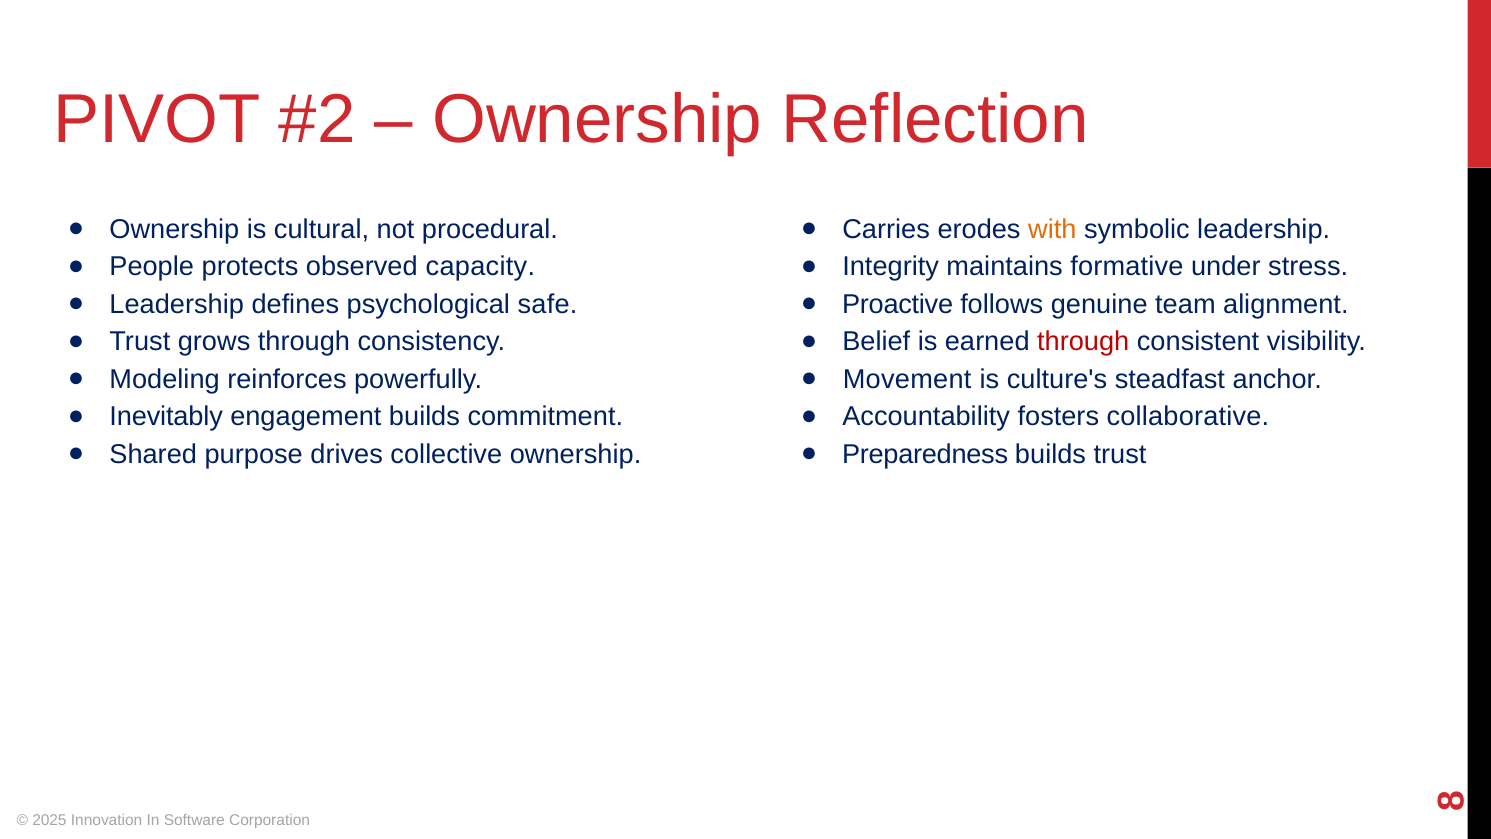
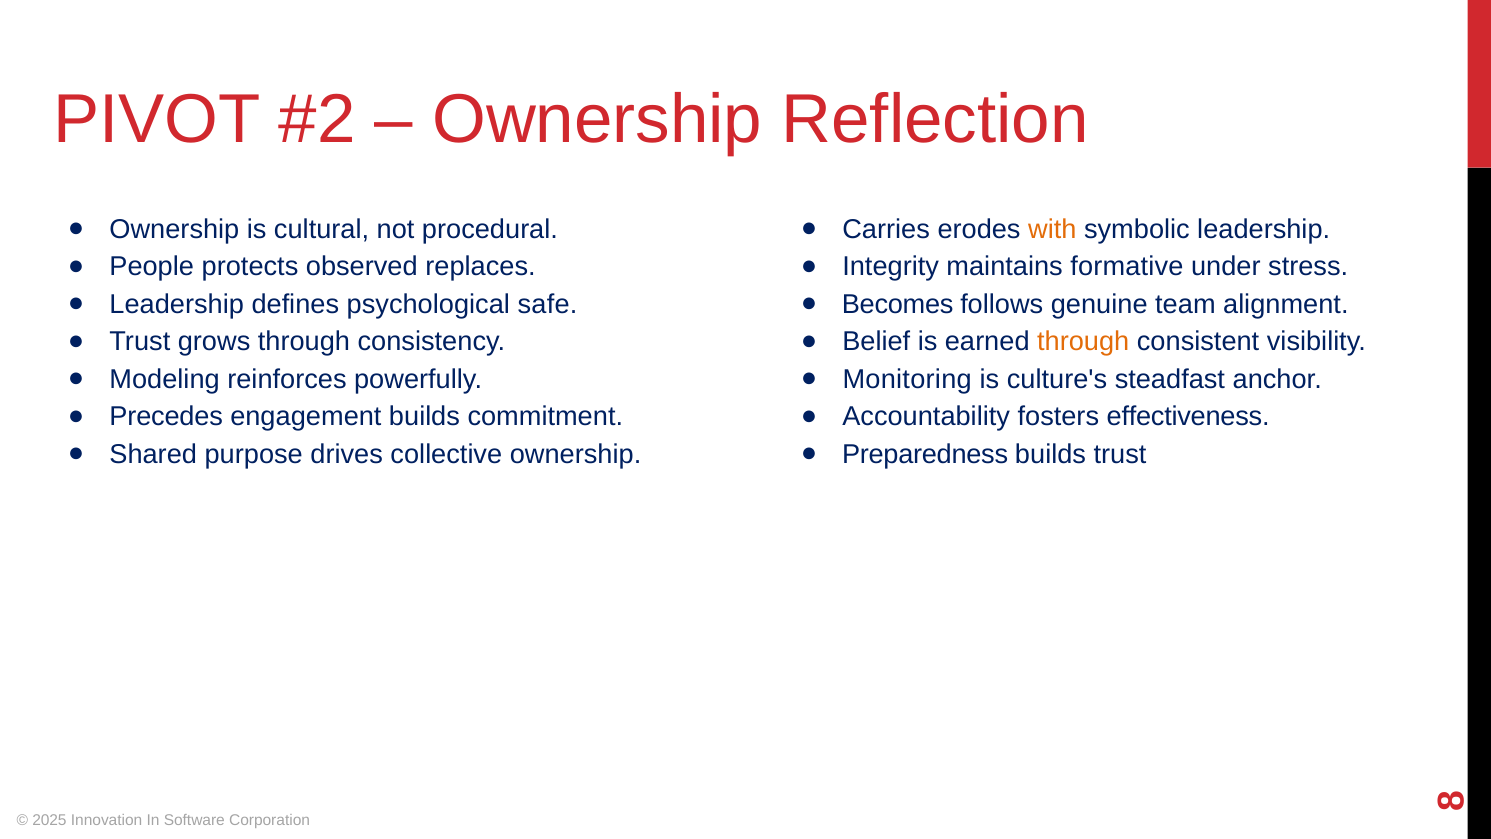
capacity: capacity -> replaces (480, 267)
Proactive: Proactive -> Becomes (898, 304)
through colour: red -> orange (1083, 342)
Movement: Movement -> Monitoring (907, 379)
Inevitably: Inevitably -> Precedes (166, 417)
collaborative: collaborative -> effectiveness (1188, 417)
